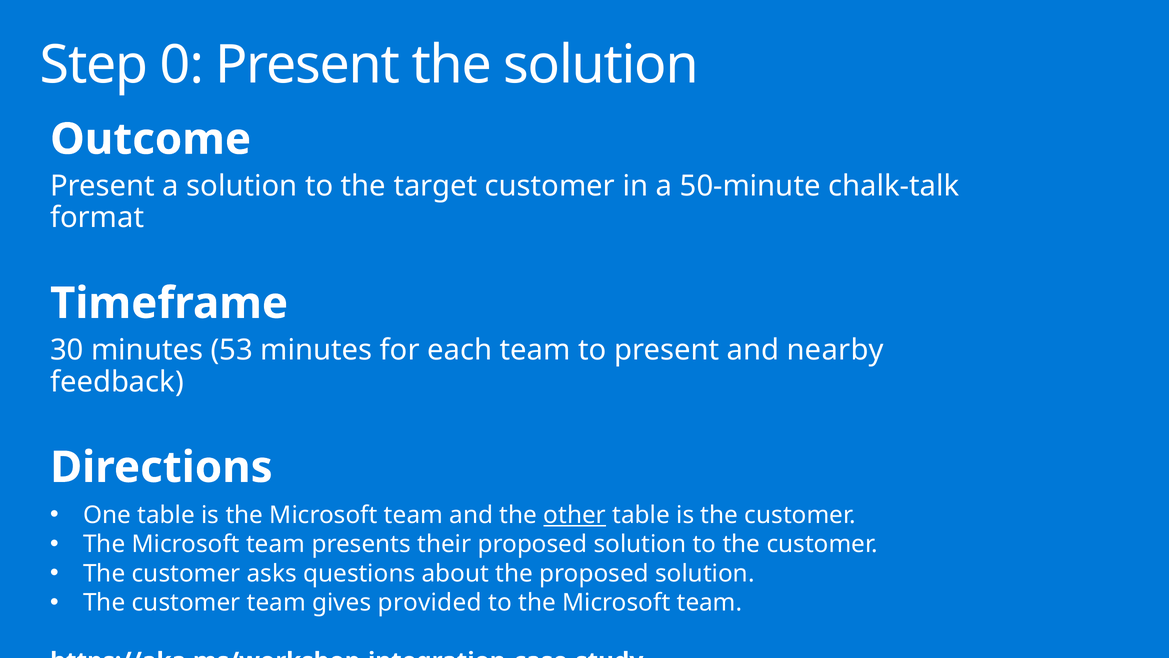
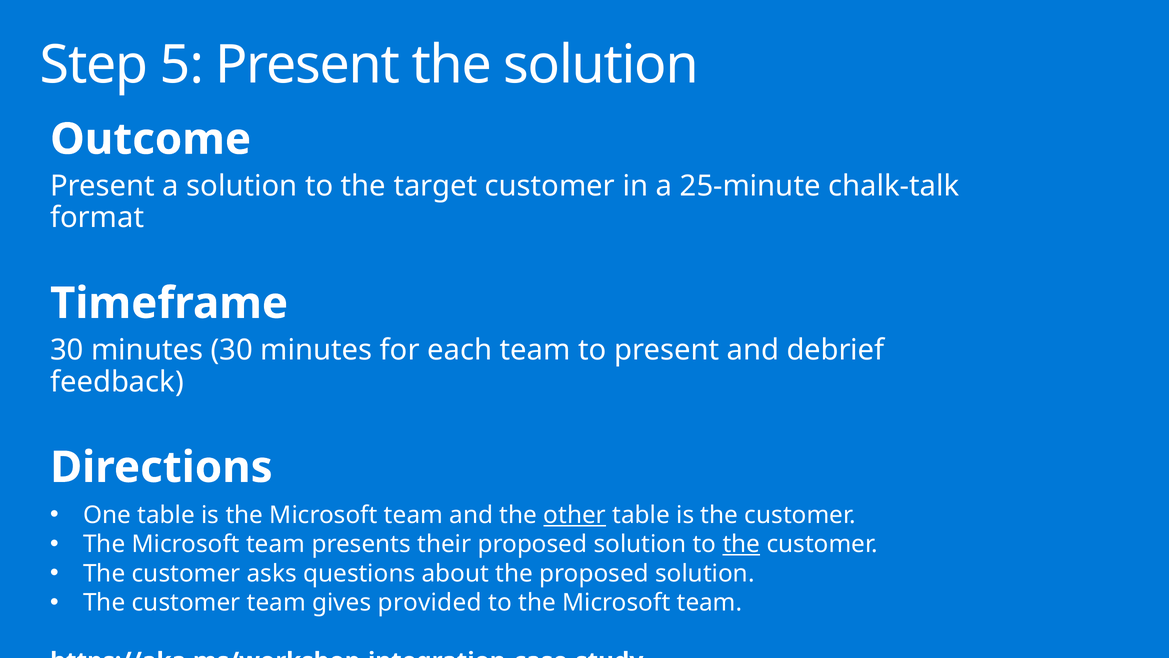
0: 0 -> 5 (182, 65)
50-minute: 50-minute -> 25-minute (750, 186)
minutes 53: 53 -> 30 (232, 350)
nearby: nearby -> debrief (835, 350)
the underline: none -> present (741, 544)
